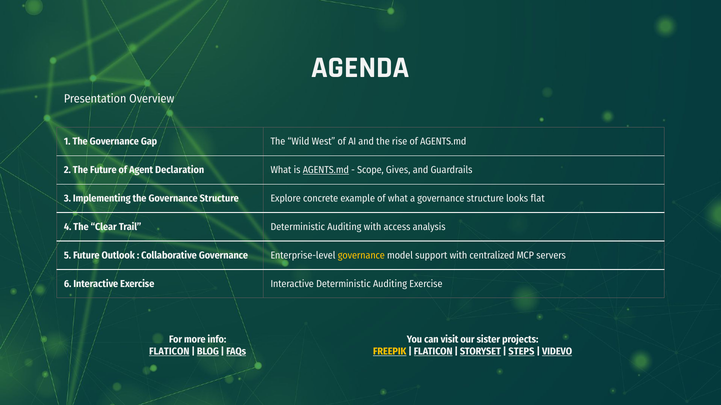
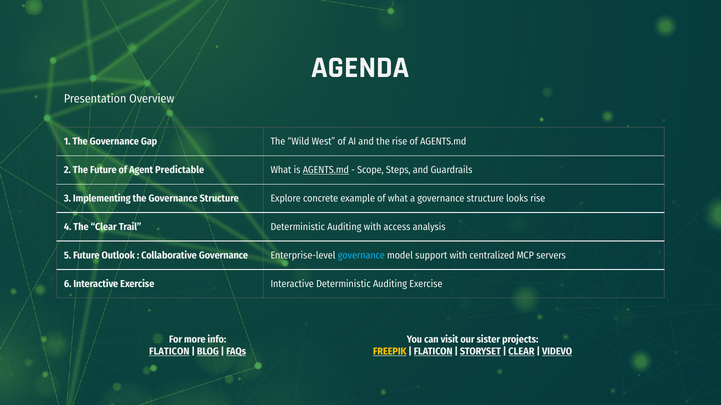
Declaration: Declaration -> Predictable (180, 170)
Gives: Gives -> Steps (398, 170)
looks flat: flat -> rise (538, 199)
governance colour: yellow -> light blue (361, 256)
STEPS: STEPS -> CLEAR (521, 352)
